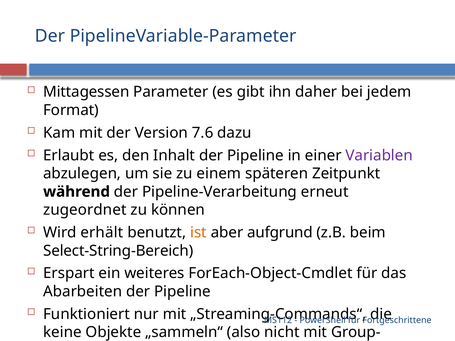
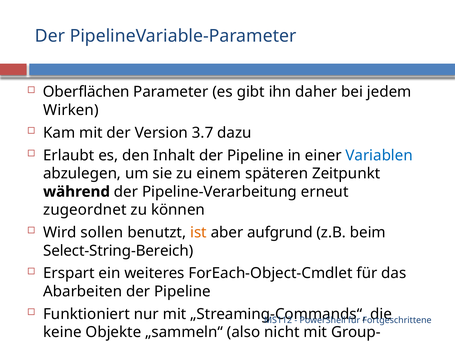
Mittagessen: Mittagessen -> Oberflächen (86, 92)
Format: Format -> Wirken (71, 110)
7.6: 7.6 -> 3.7 (203, 133)
Variablen colour: purple -> blue (379, 155)
erhält: erhält -> sollen (102, 233)
